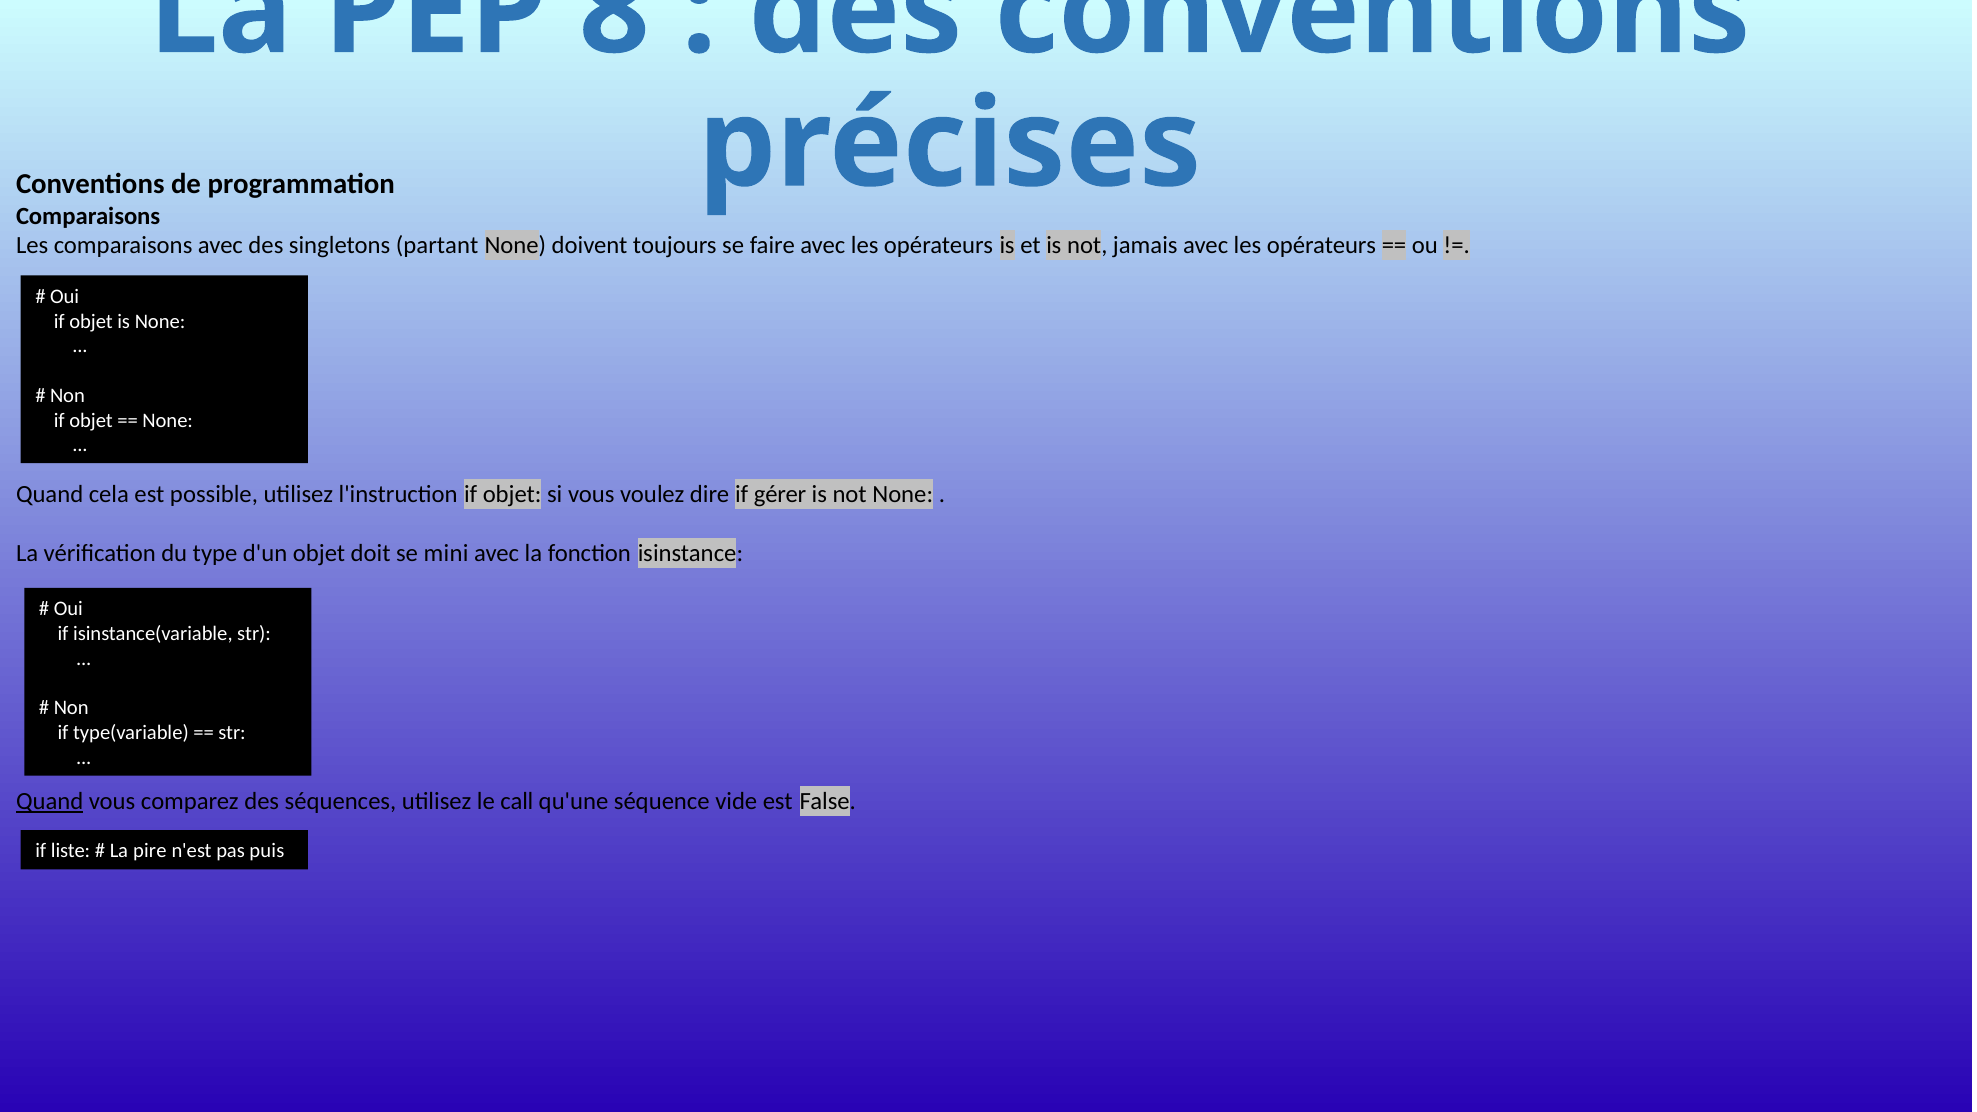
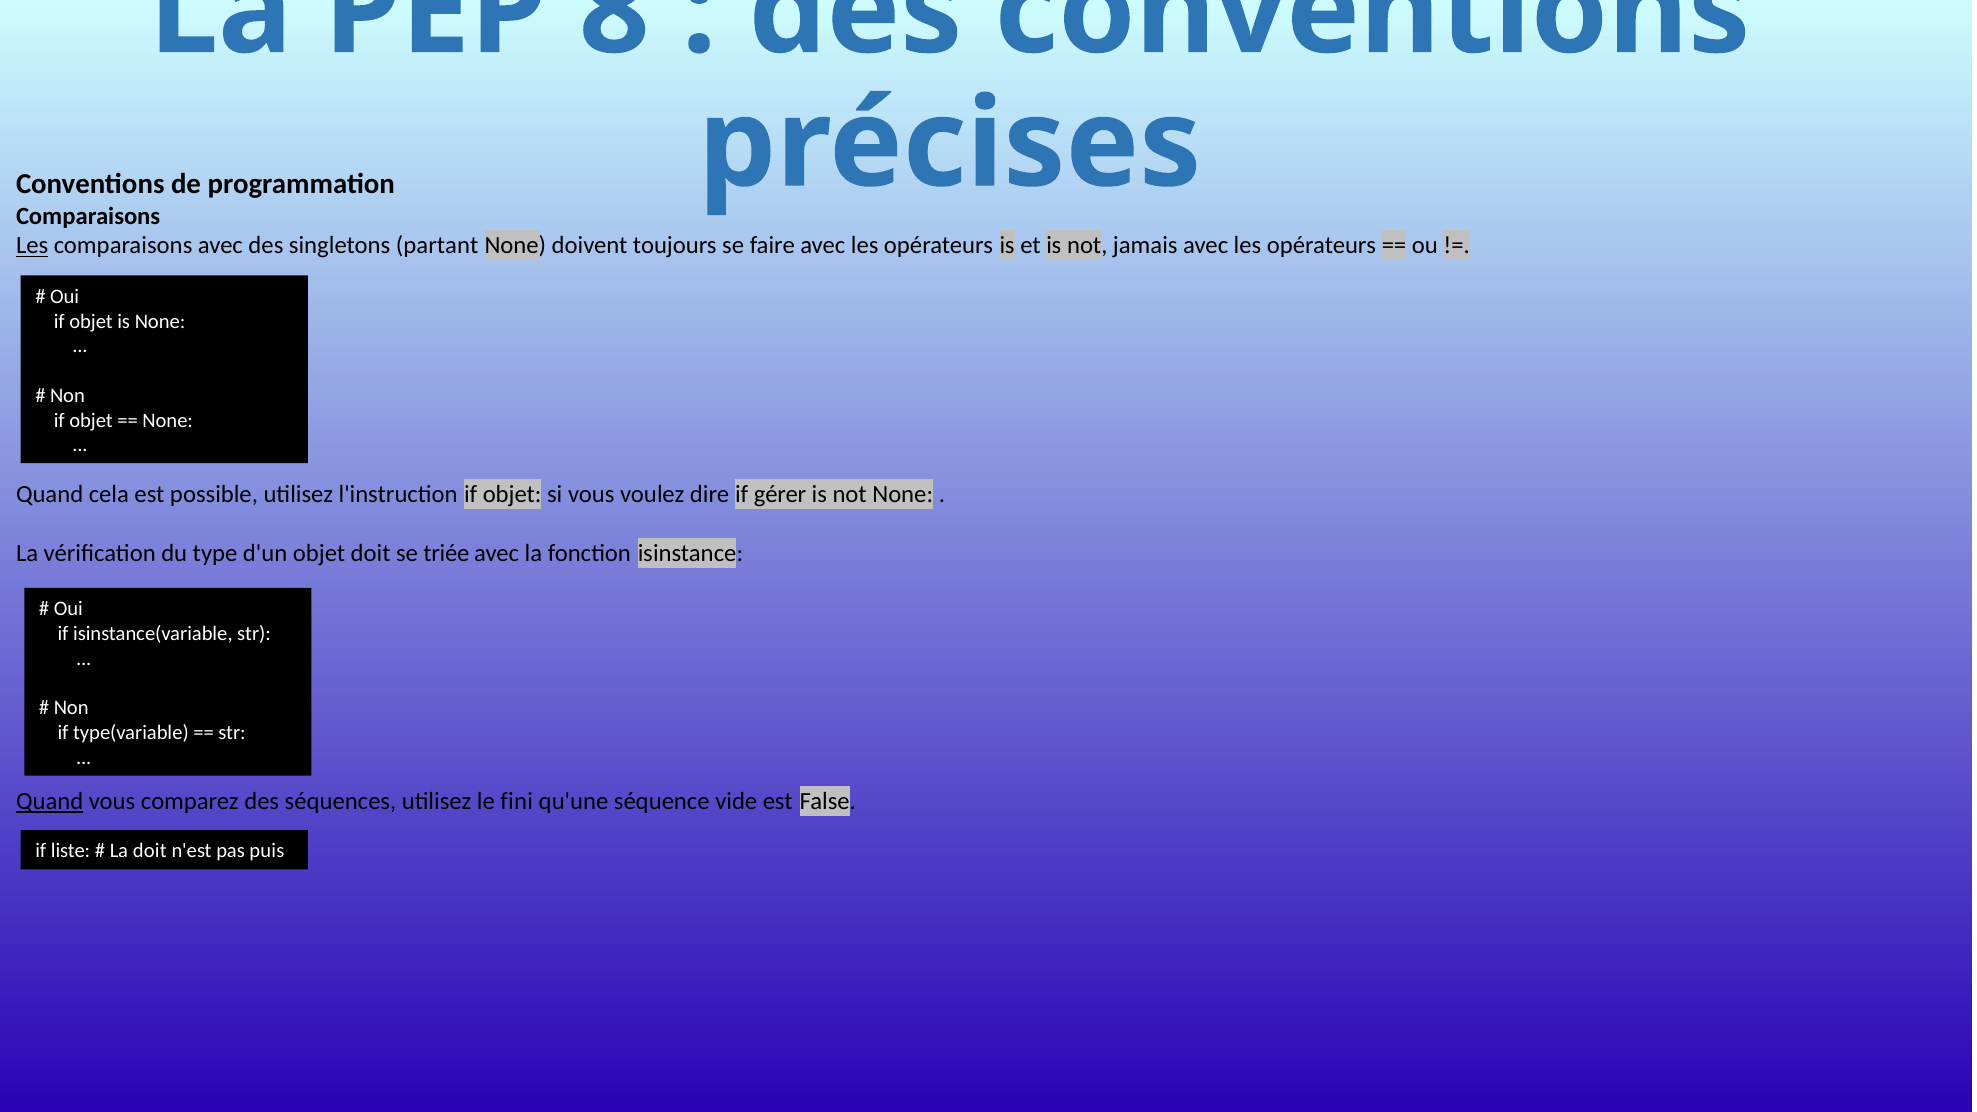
Les underline: none -> present (32, 246)
mini: mini -> triée (446, 553)
call: call -> fini (517, 801)
La pire: pire -> doit (150, 851)
